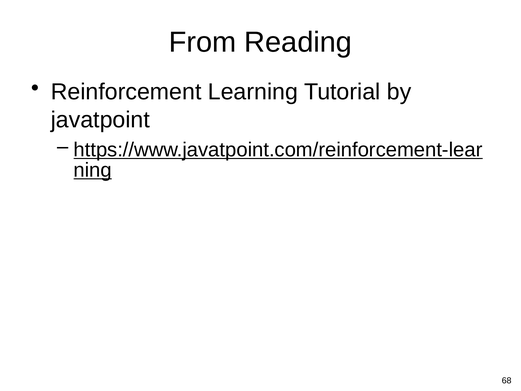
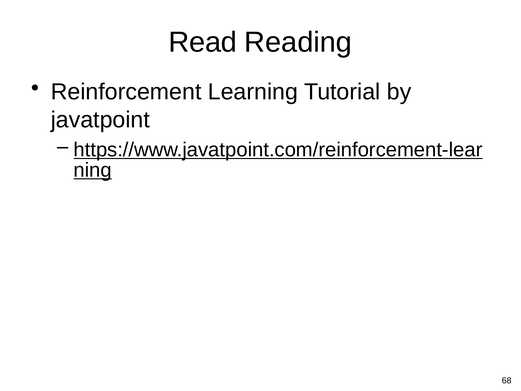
From: From -> Read (203, 42)
